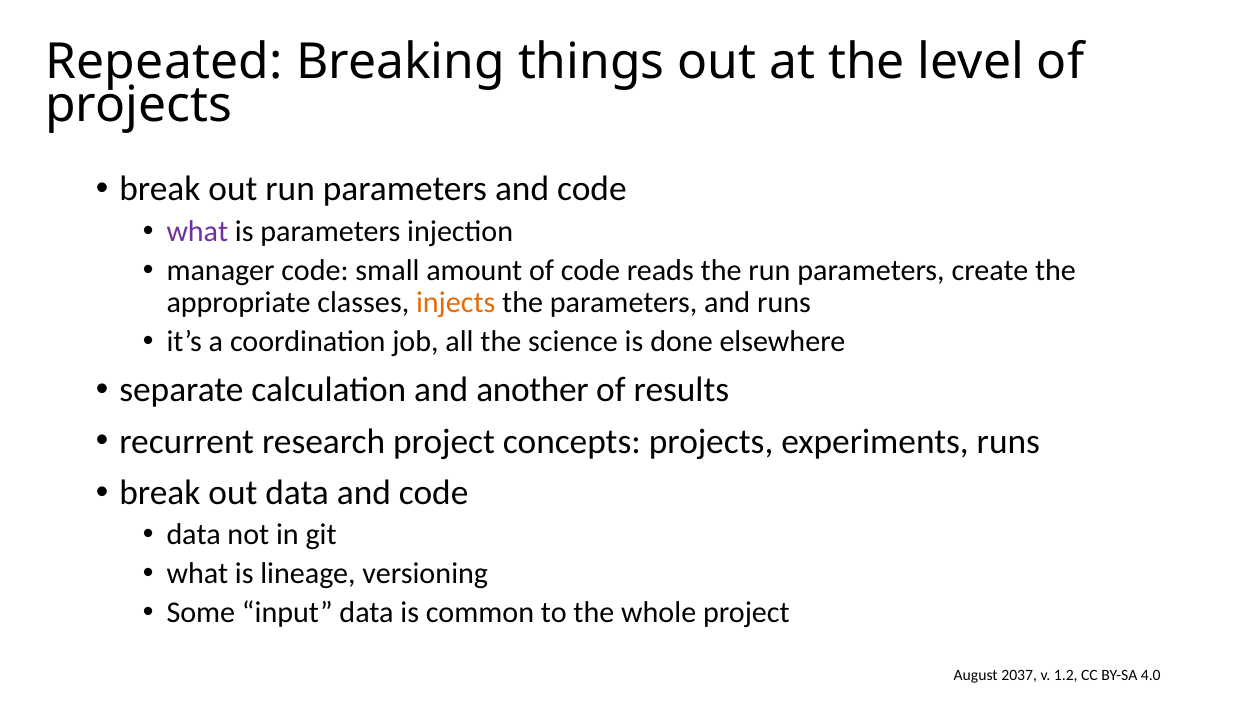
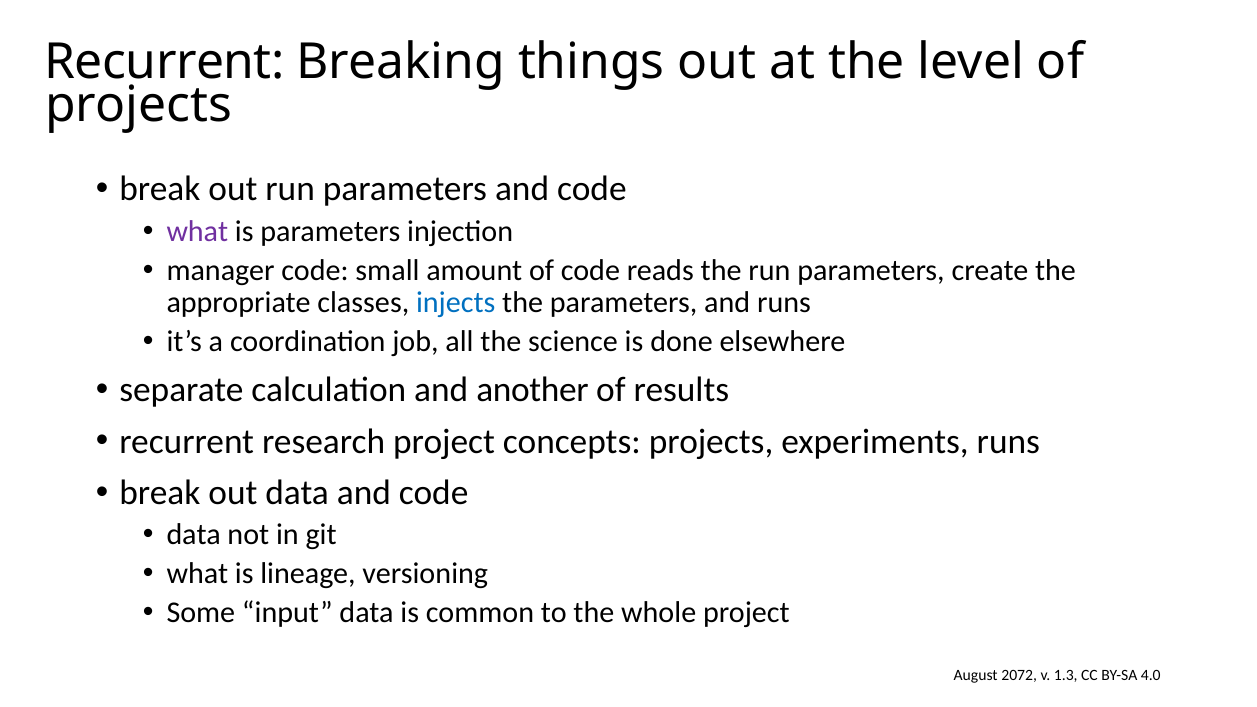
Repeated: Repeated -> Recurrent (165, 62)
injects colour: orange -> blue (456, 303)
2037: 2037 -> 2072 (1019, 675)
1.2: 1.2 -> 1.3 (1066, 675)
